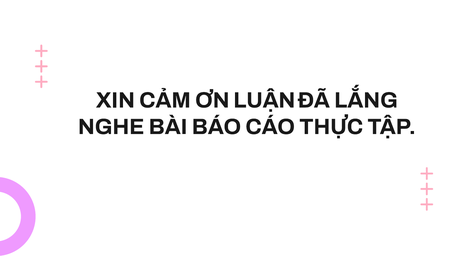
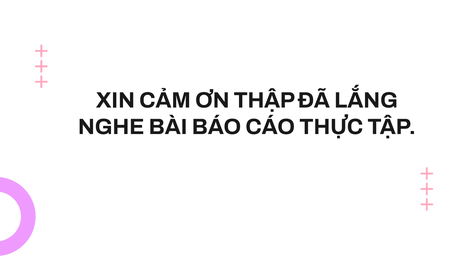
LUẬN: LUẬN -> THẬP (264, 100)
